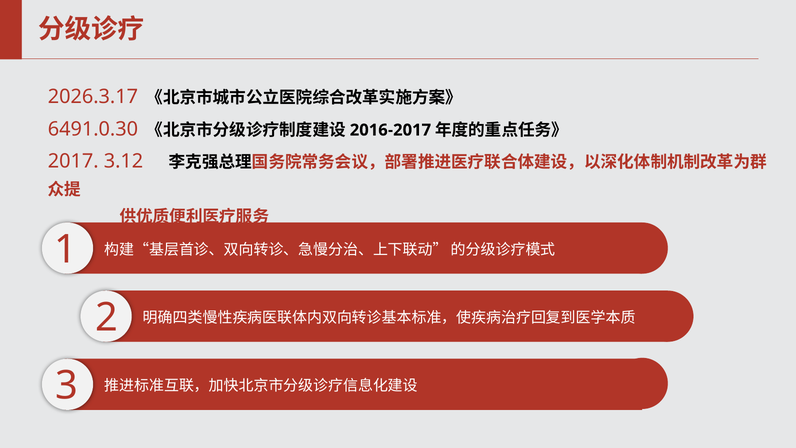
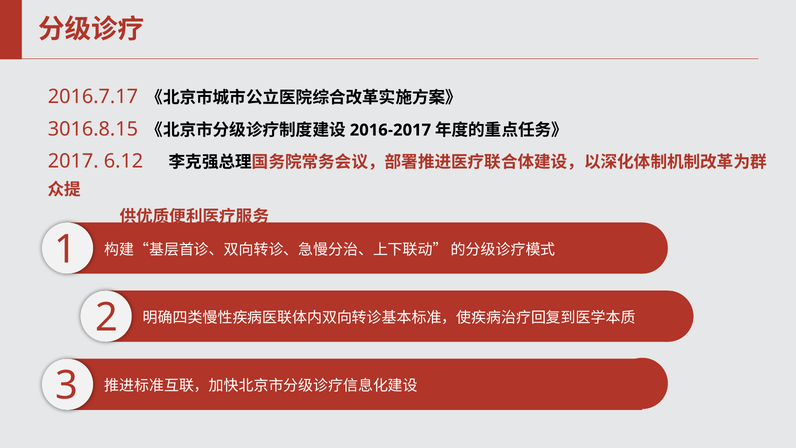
2026.3.17: 2026.3.17 -> 2016.7.17 (93, 97)
6491.0.30: 6491.0.30 -> 3016.8.15 (93, 129)
3.12: 3.12 -> 6.12 (124, 161)
